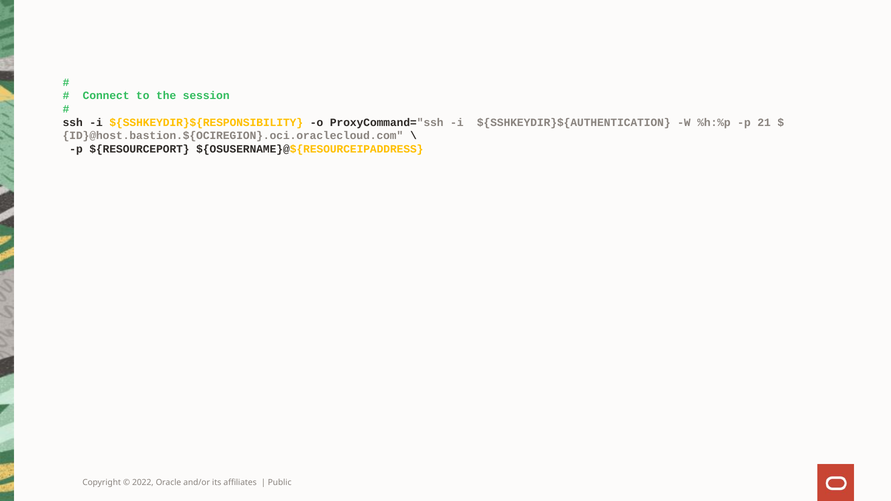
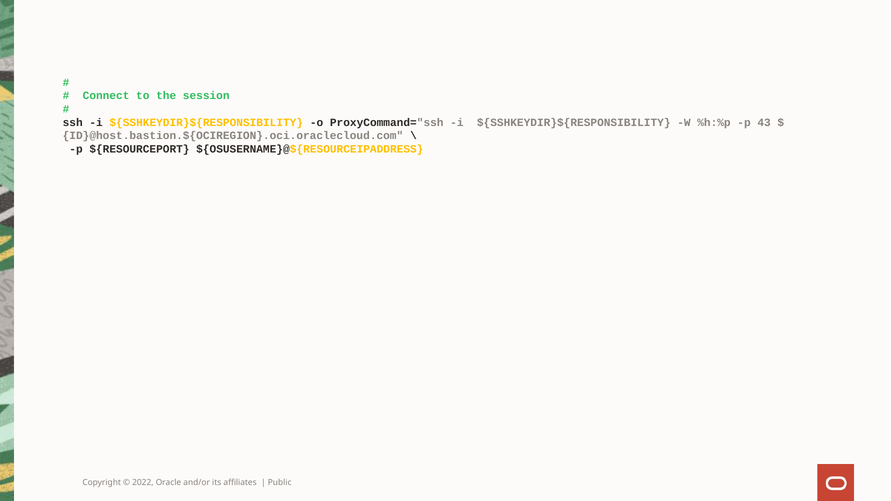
ProxyCommand="ssh i ${SSHKEYDIR}${AUTHENTICATION: ${SSHKEYDIR}${AUTHENTICATION -> ${SSHKEYDIR}${RESPONSIBILITY (574, 122)
21: 21 -> 43 (764, 122)
